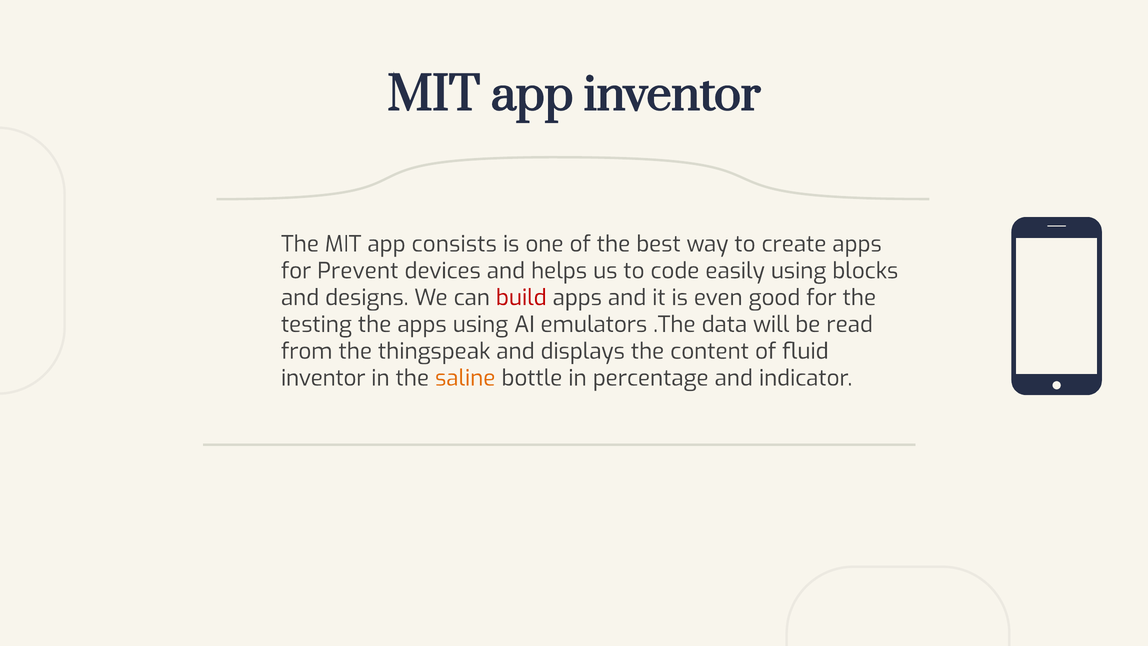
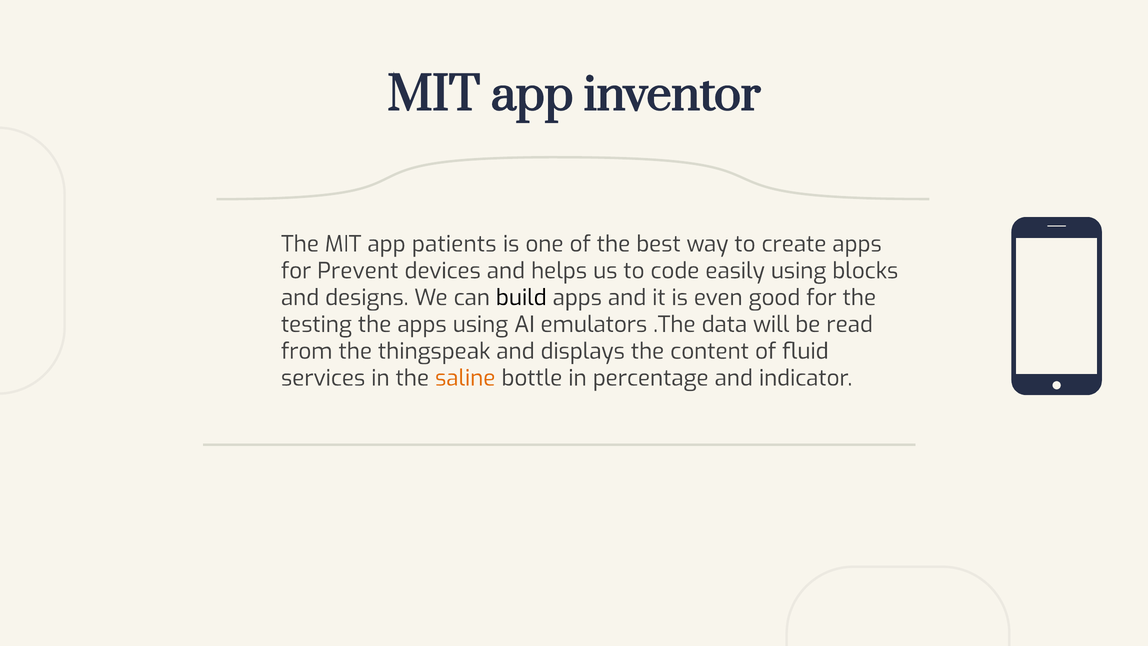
consists: consists -> patients (454, 244)
build colour: red -> black (521, 298)
inventor: inventor -> services (323, 378)
